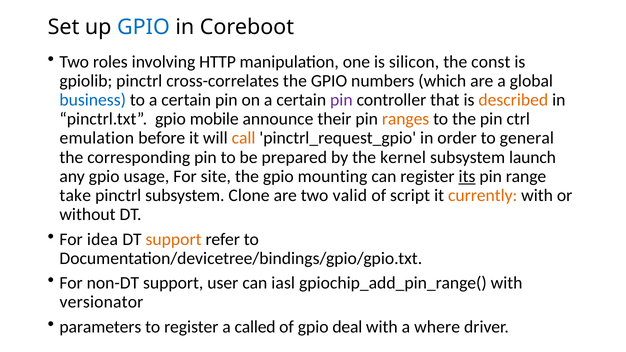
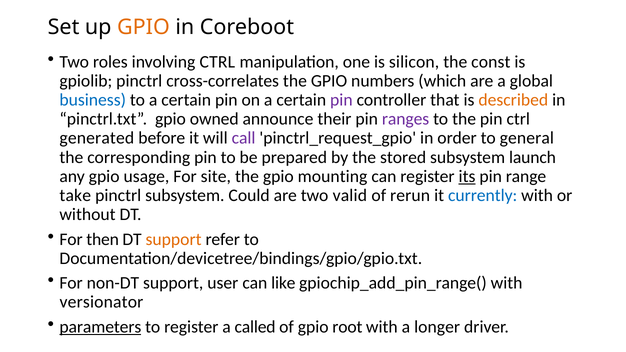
GPIO colour: blue -> orange (143, 27)
involving HTTP: HTTP -> CTRL (217, 62)
mobile: mobile -> owned (214, 119)
ranges colour: orange -> purple (406, 119)
emulation: emulation -> generated (97, 138)
call colour: orange -> purple (244, 138)
kernel: kernel -> stored (403, 157)
Clone: Clone -> Could (249, 195)
script: script -> rerun (410, 195)
currently colour: orange -> blue (483, 195)
idea: idea -> then (103, 239)
iasl: iasl -> like (283, 283)
parameters underline: none -> present (100, 327)
deal: deal -> root (347, 327)
where: where -> longer (437, 327)
